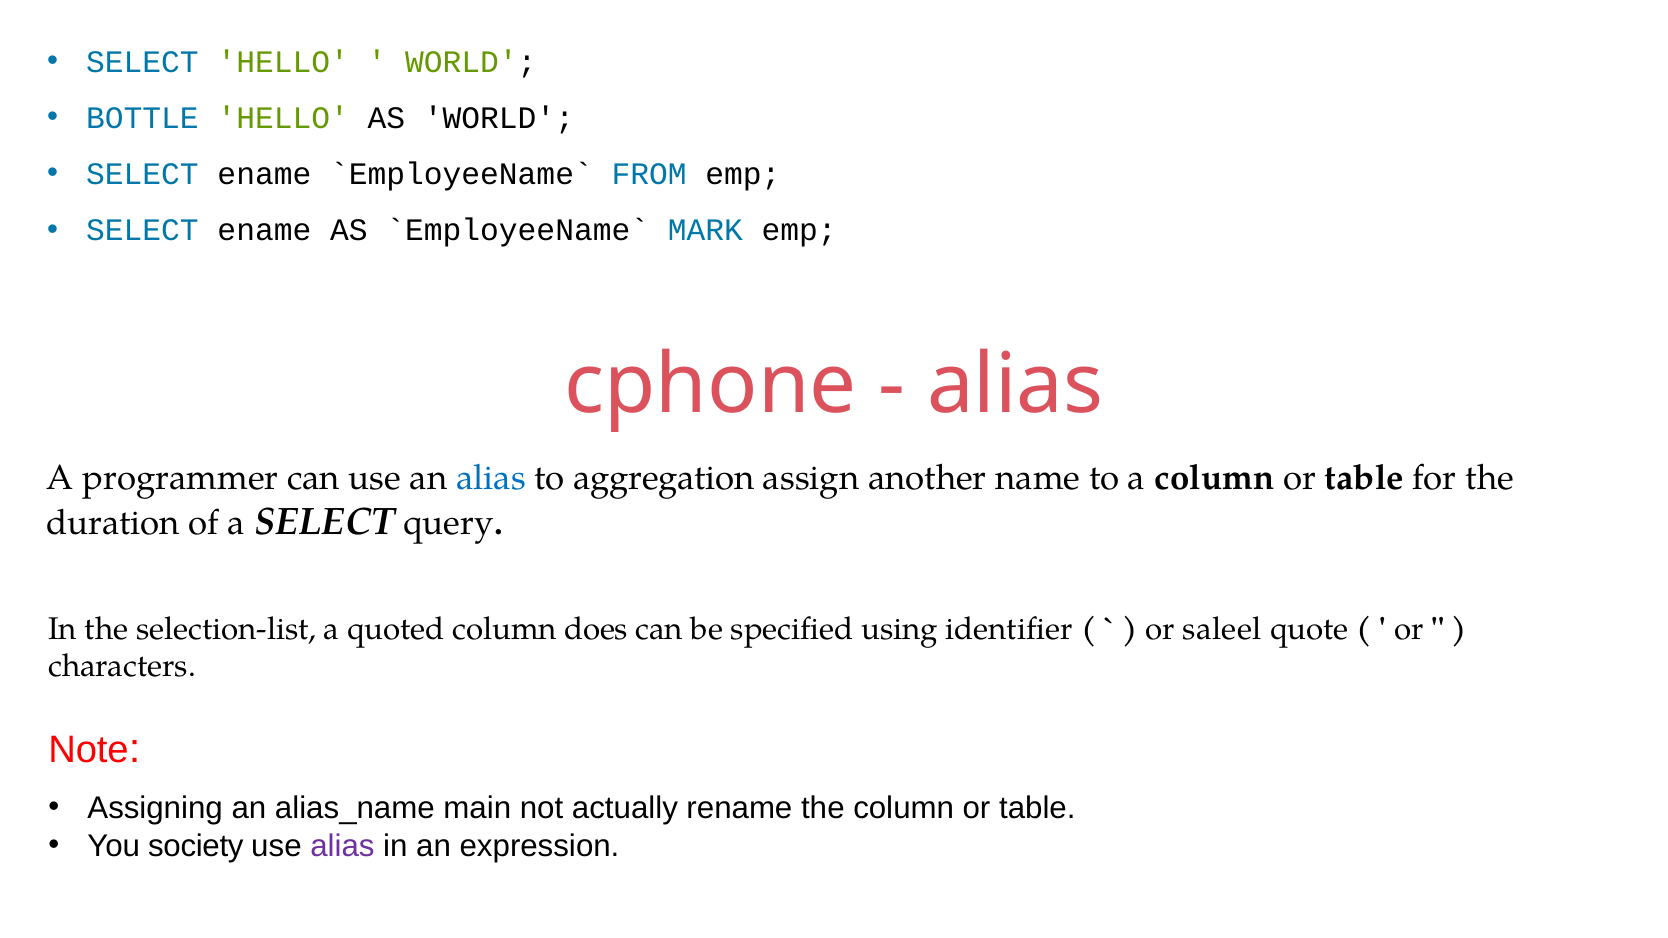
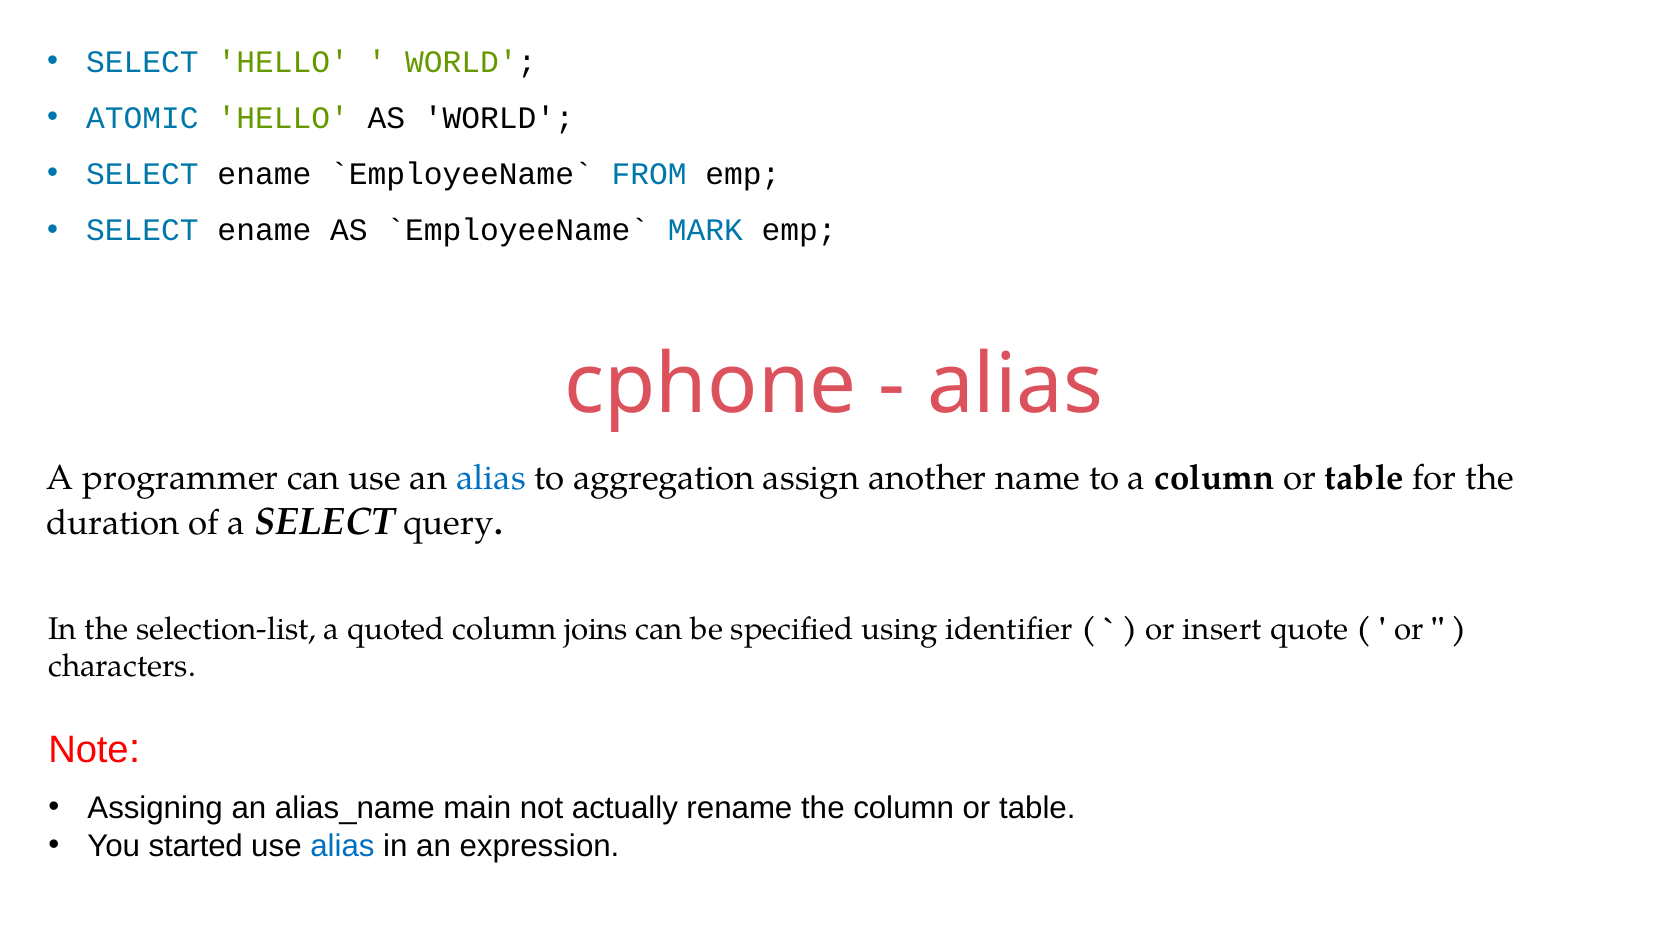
BOTTLE: BOTTLE -> ATOMIC (142, 118)
does: does -> joins (596, 629)
saleel: saleel -> insert (1222, 629)
society: society -> started (196, 846)
alias colour: purple -> blue (342, 846)
